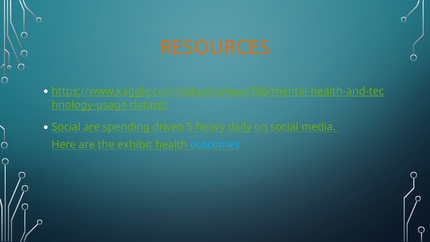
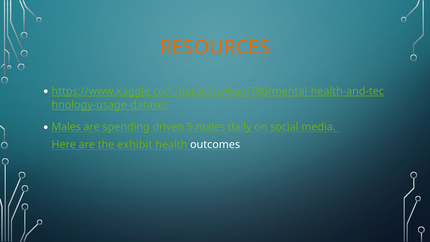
Social: Social -> Males (66, 127)
5 heavy: heavy -> males (210, 127)
outcomes colour: light blue -> white (215, 144)
